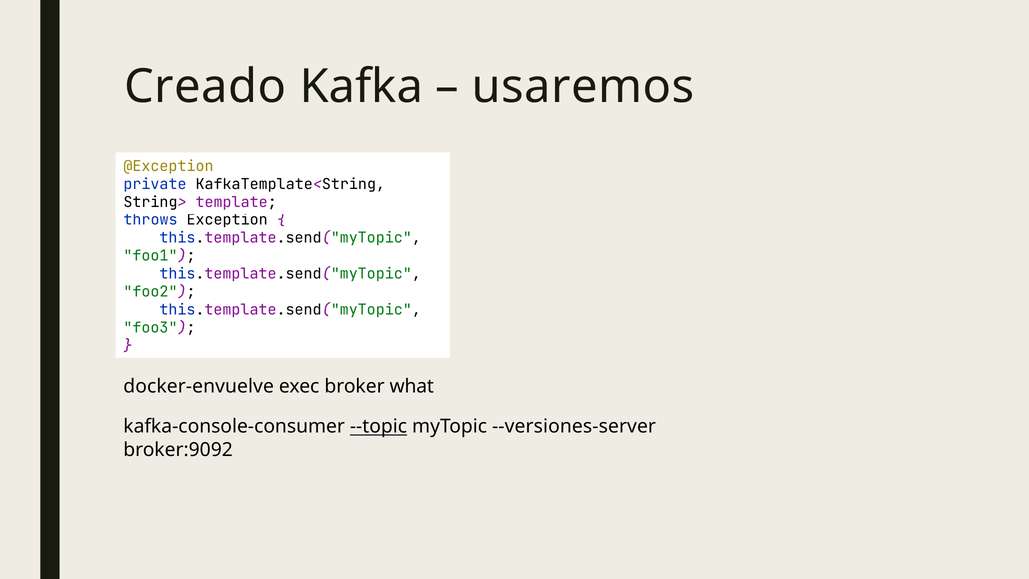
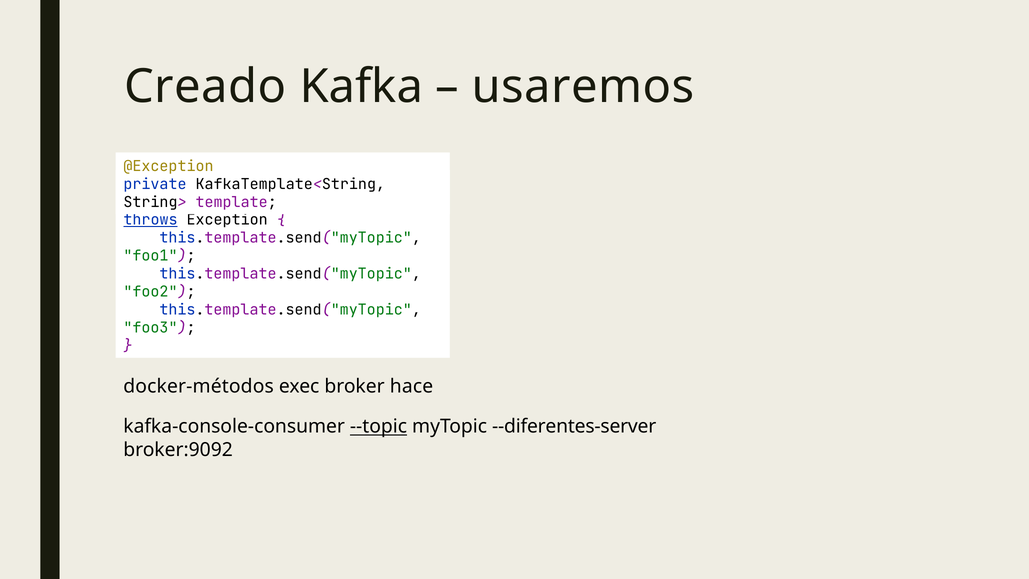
throws underline: none -> present (150, 220)
docker-envuelve: docker-envuelve -> docker-métodos (199, 386)
what: what -> hace (412, 386)
--versiones-server: --versiones-server -> --diferentes-server (574, 426)
